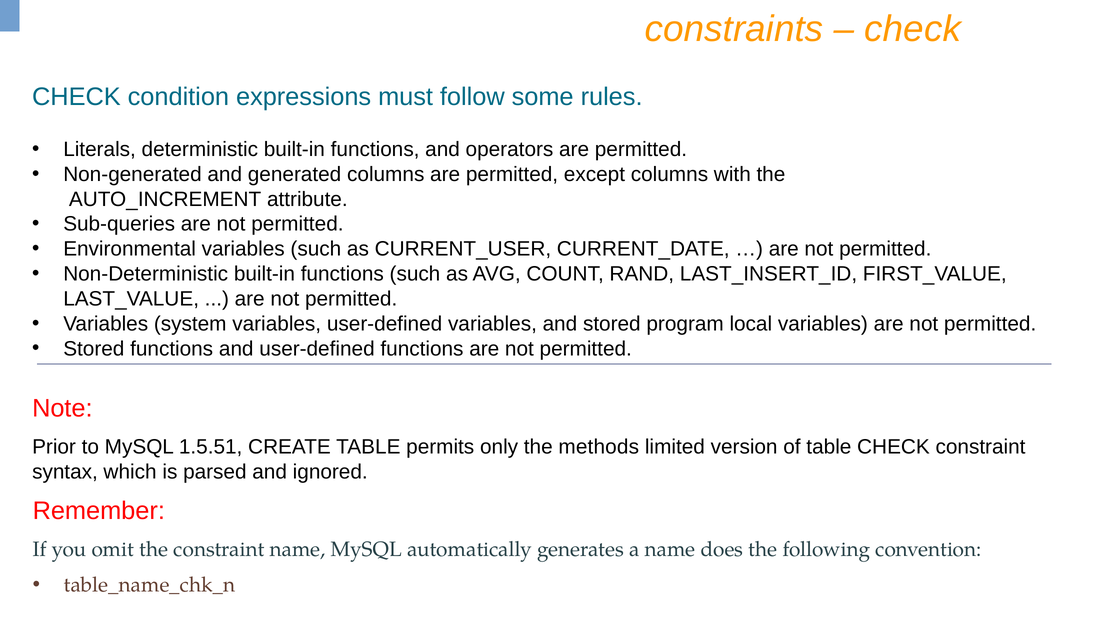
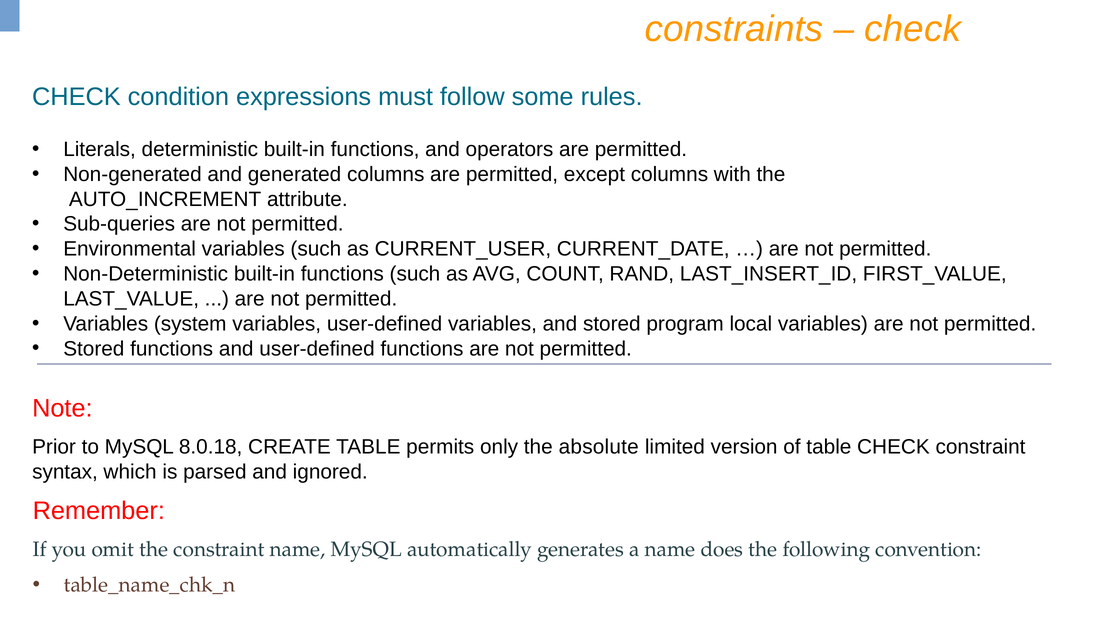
1.5.51: 1.5.51 -> 8.0.18 (211, 447)
methods: methods -> absolute (599, 447)
